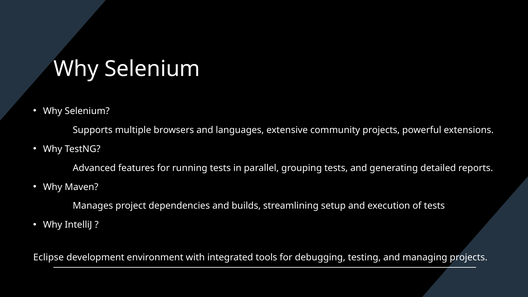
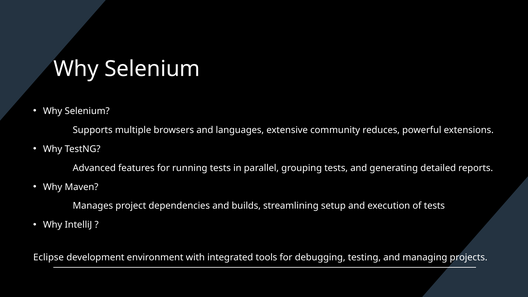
community projects: projects -> reduces (381, 130)
